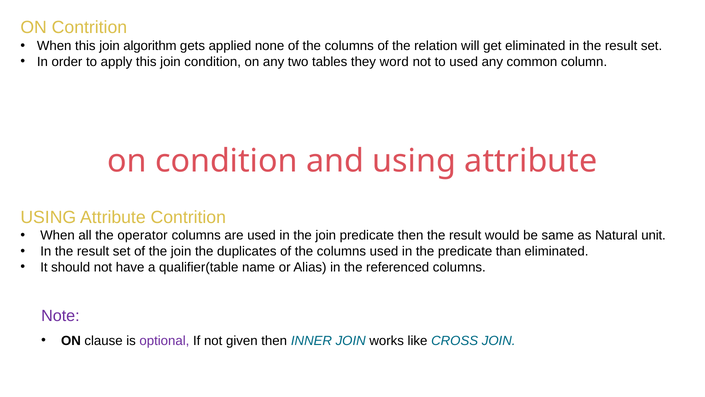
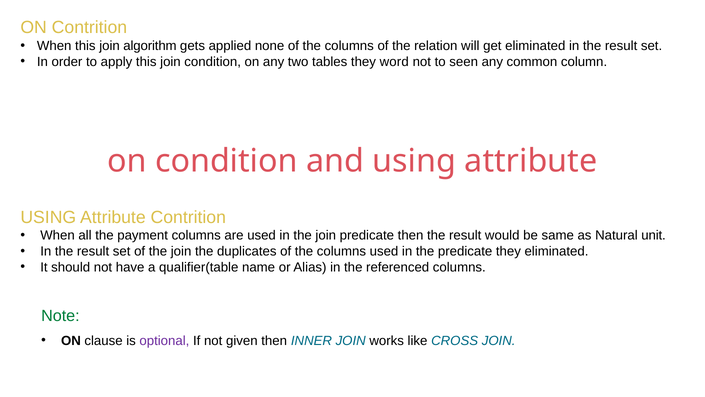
to used: used -> seen (464, 62)
operator: operator -> payment (143, 235)
predicate than: than -> they (508, 251)
Note colour: purple -> green (60, 316)
